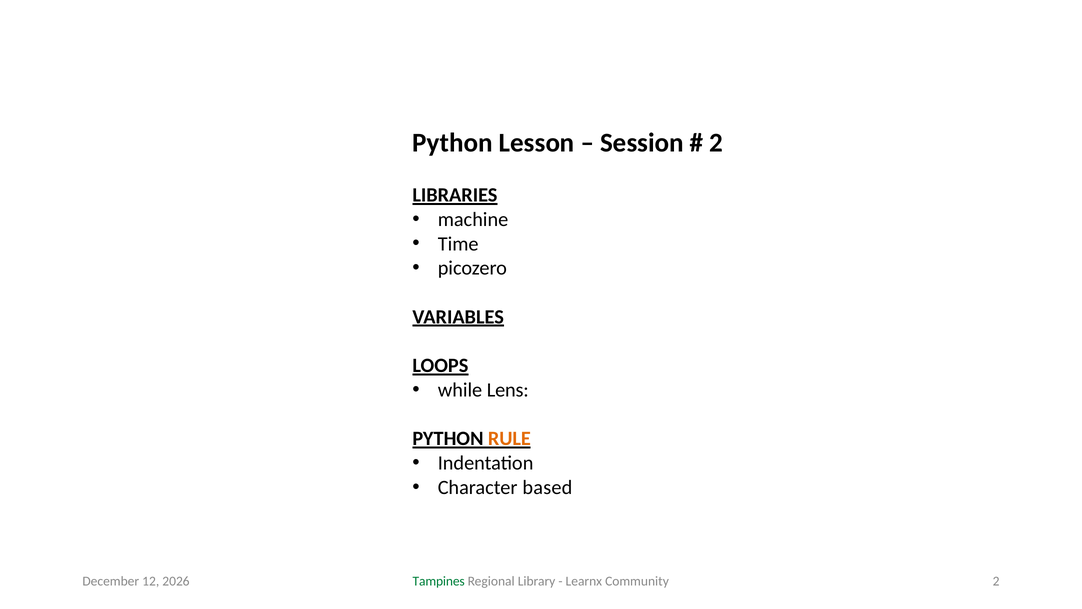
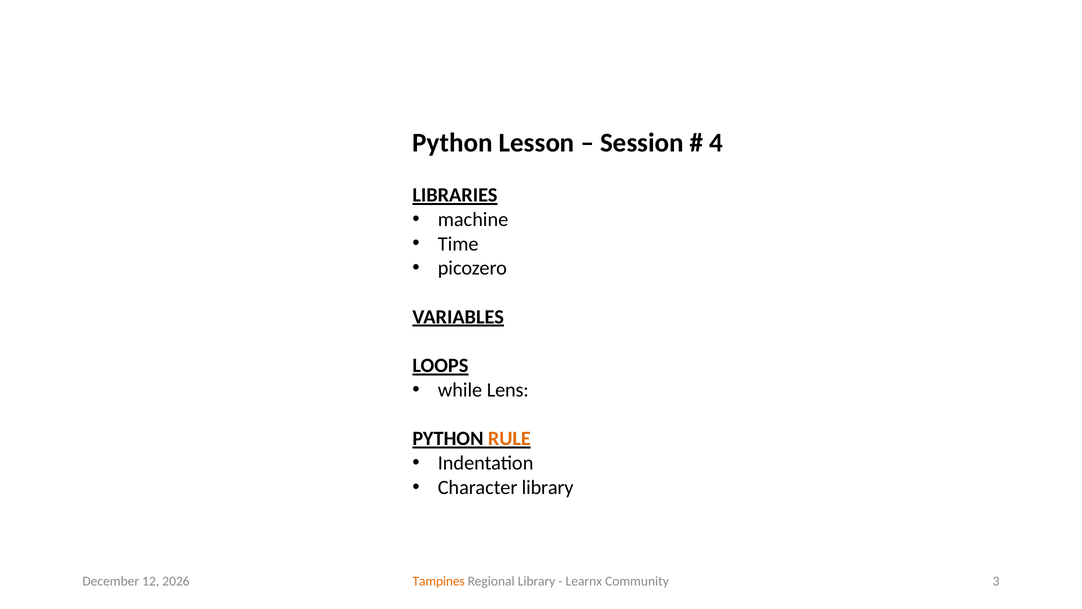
2: 2 -> 4 (716, 143)
Character based: based -> library (548, 487)
Tampines colour: green -> orange (439, 581)
Community 2: 2 -> 3 (996, 581)
